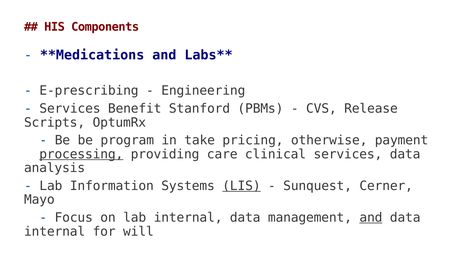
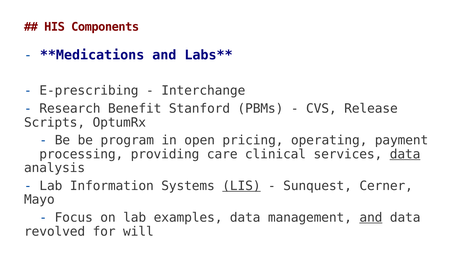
Engineering: Engineering -> Interchange (203, 91)
Services: Services -> Research (70, 109)
take: take -> open (200, 140)
otherwise: otherwise -> operating (329, 140)
processing underline: present -> none (81, 154)
data underline: none -> present (405, 154)
lab internal: internal -> examples (188, 218)
internal: internal -> revolved (55, 232)
